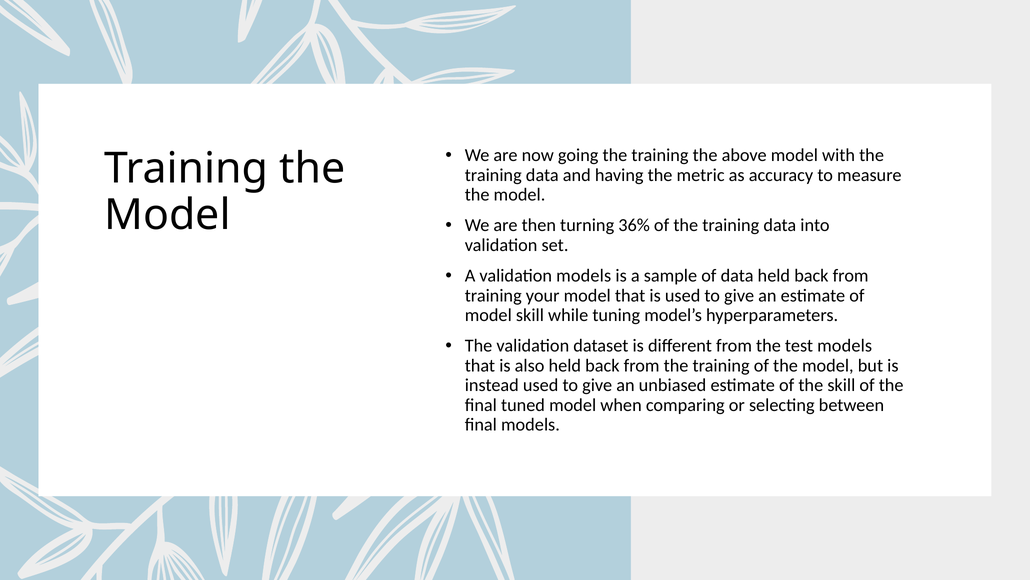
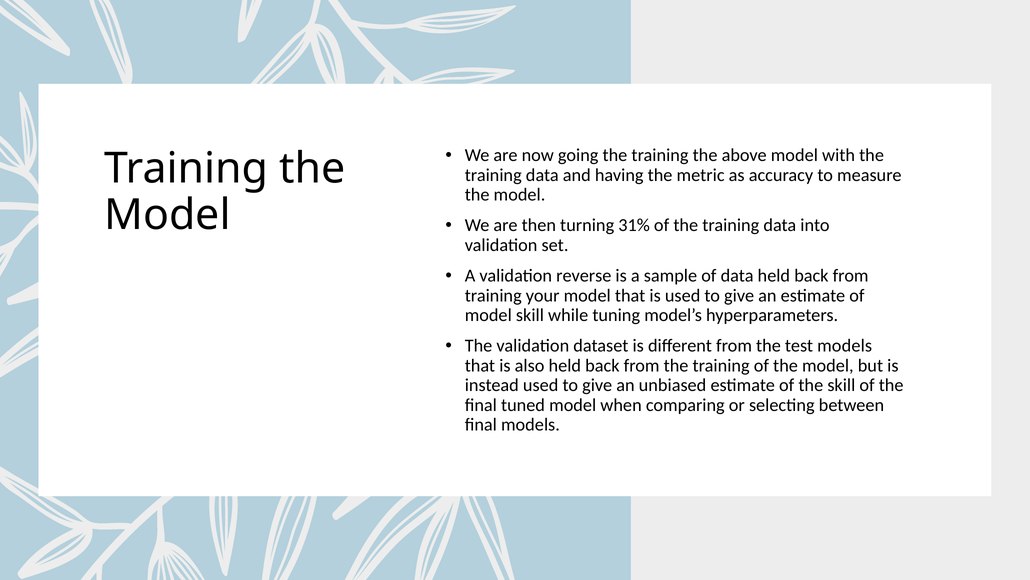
36%: 36% -> 31% (634, 225)
validation models: models -> reverse (584, 275)
